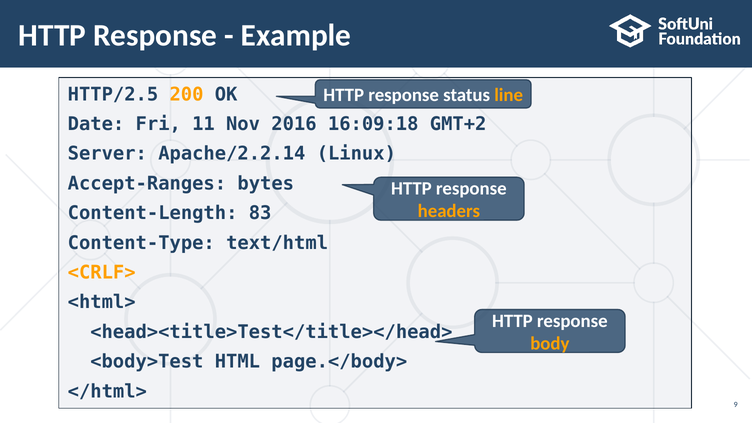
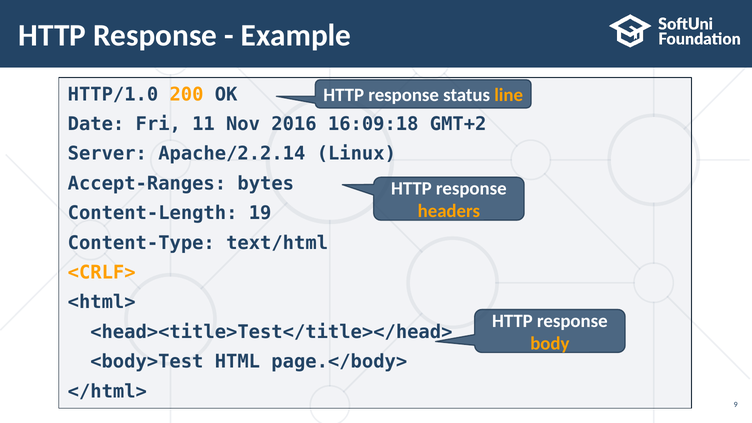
HTTP/2.5: HTTP/2.5 -> HTTP/1.0 (113, 94)
83: 83 -> 19 (260, 213)
